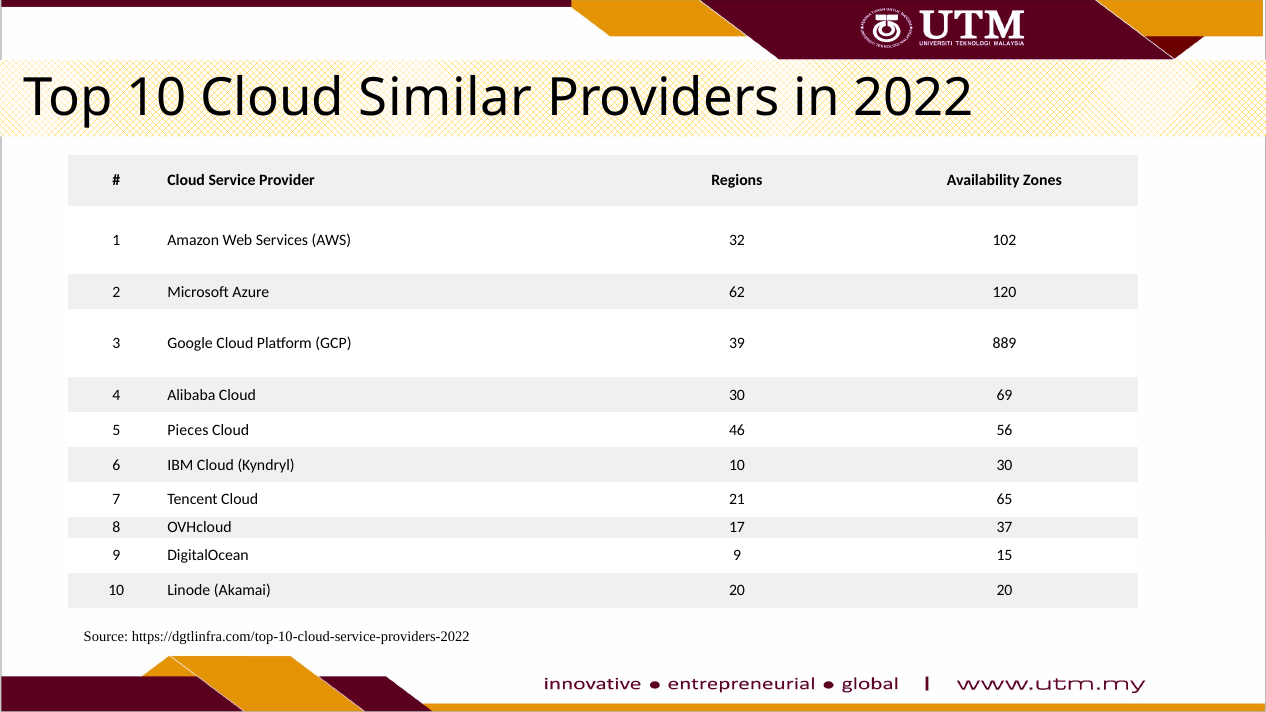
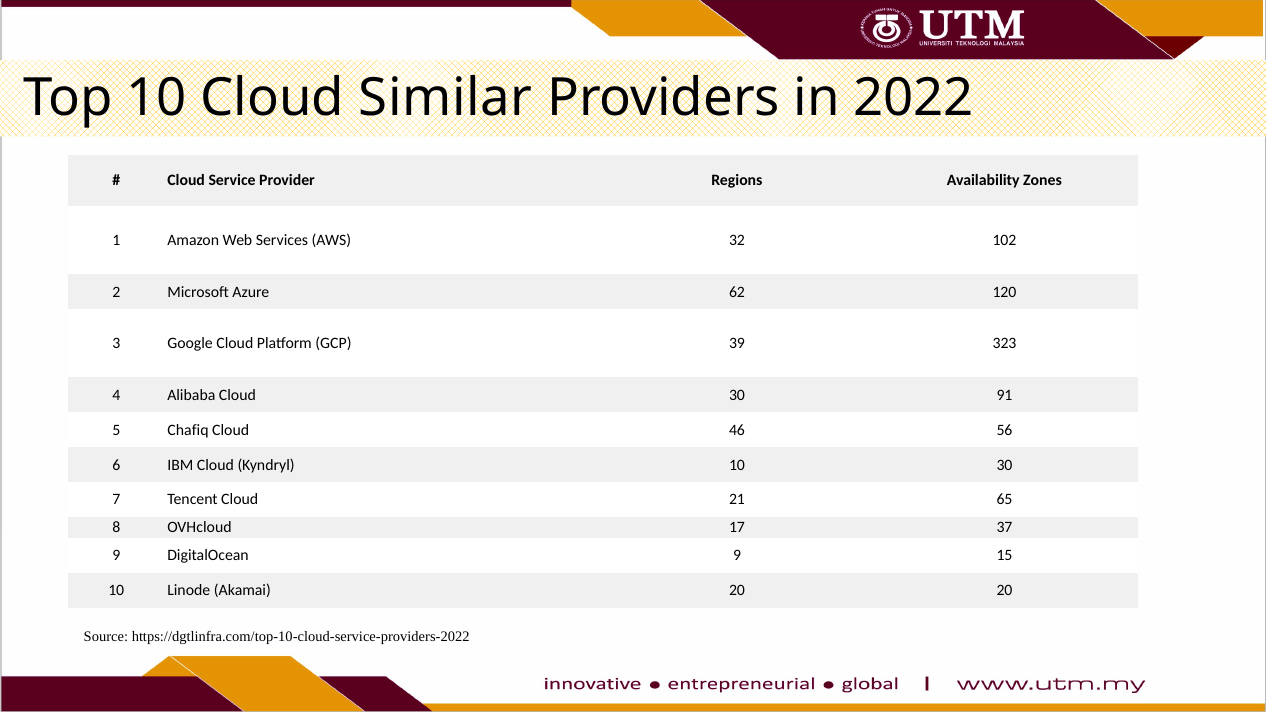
889: 889 -> 323 (1005, 344)
69: 69 -> 91 (1004, 395)
Pieces: Pieces -> Chafiq (188, 430)
